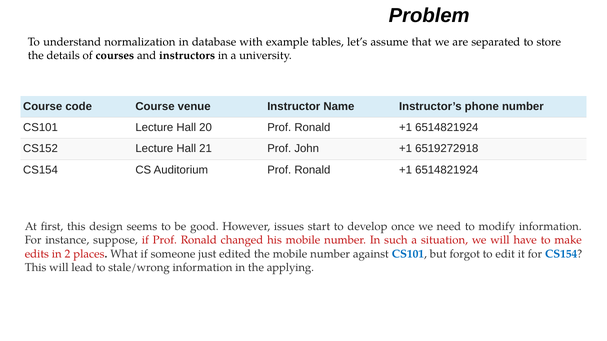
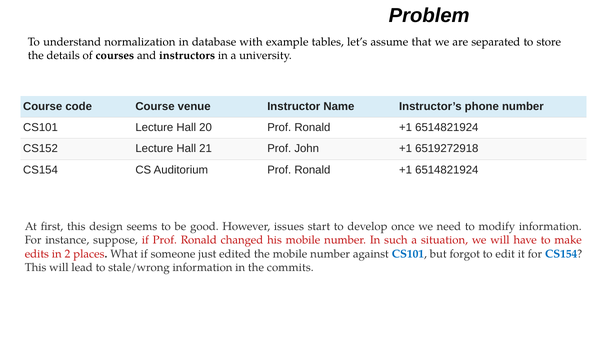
applying: applying -> commits (290, 268)
